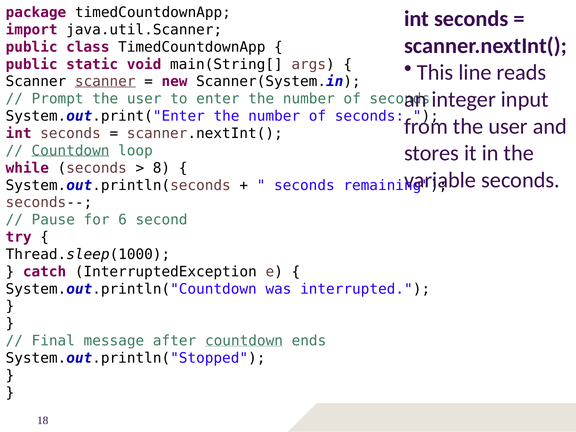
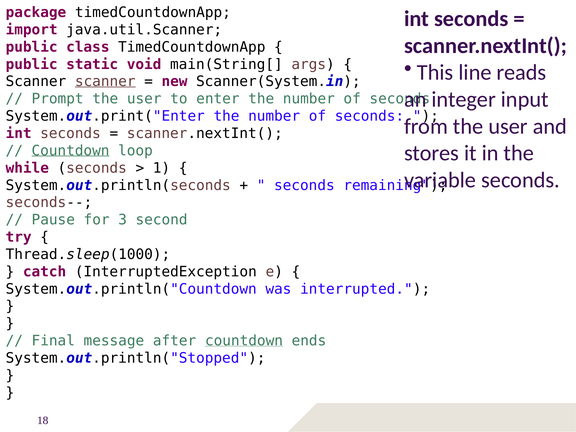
8: 8 -> 1 (161, 168)
6: 6 -> 3 (123, 220)
